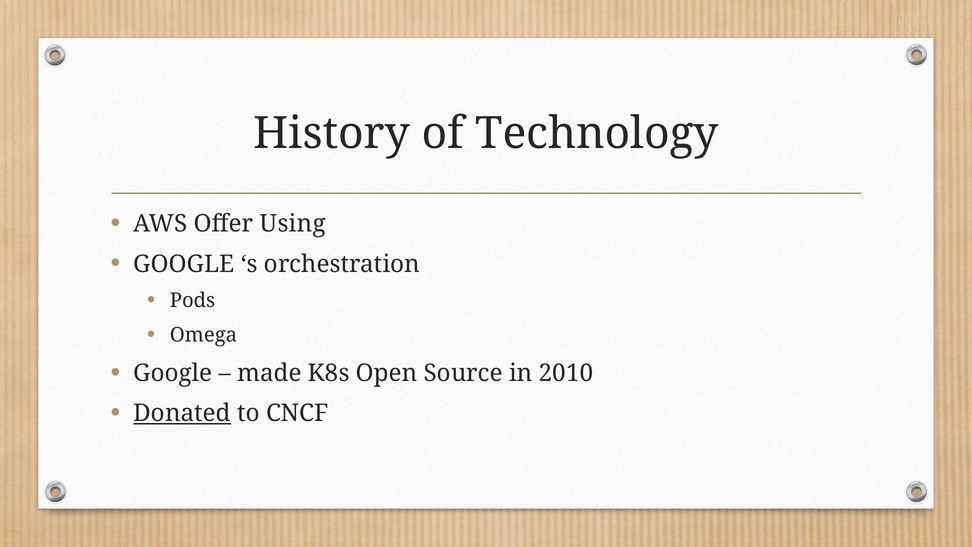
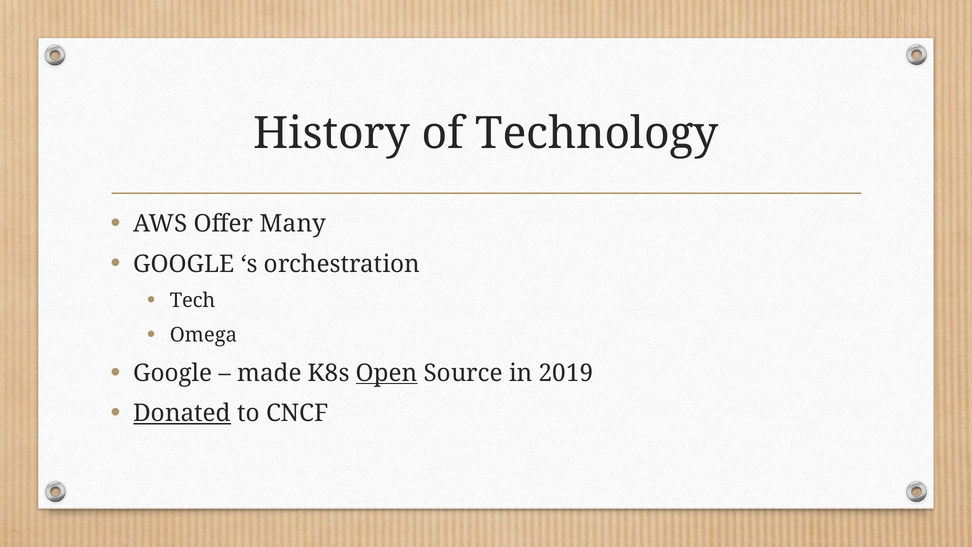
Using: Using -> Many (293, 224)
Pods: Pods -> Tech (193, 300)
Open underline: none -> present (387, 373)
2010: 2010 -> 2019 (566, 373)
